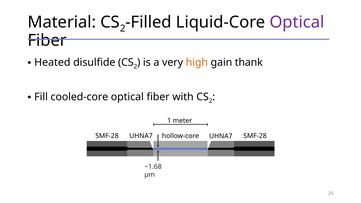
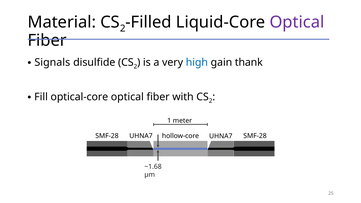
Heated: Heated -> Signals (52, 62)
high colour: orange -> blue (197, 62)
cooled-core: cooled-core -> optical-core (79, 97)
